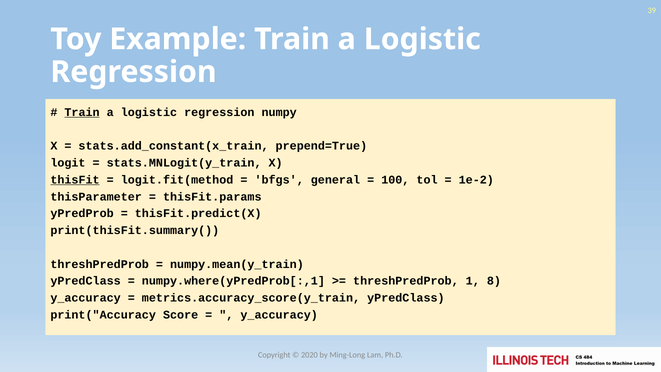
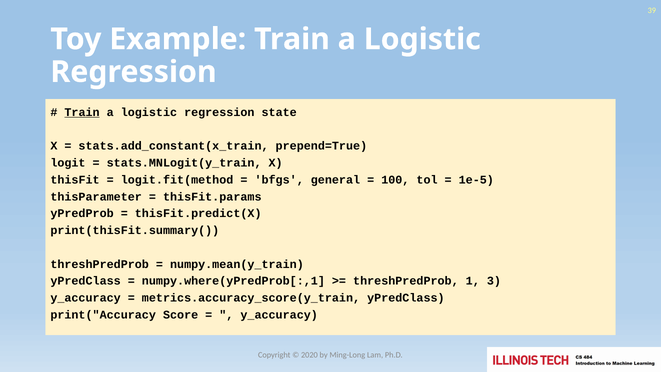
numpy: numpy -> state (279, 112)
thisFit underline: present -> none (75, 180)
1e-2: 1e-2 -> 1e-5 (476, 180)
8: 8 -> 3 (494, 281)
